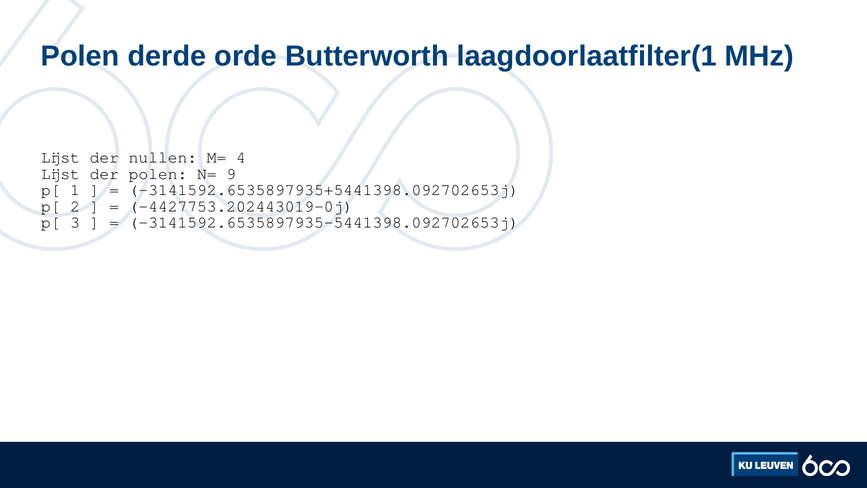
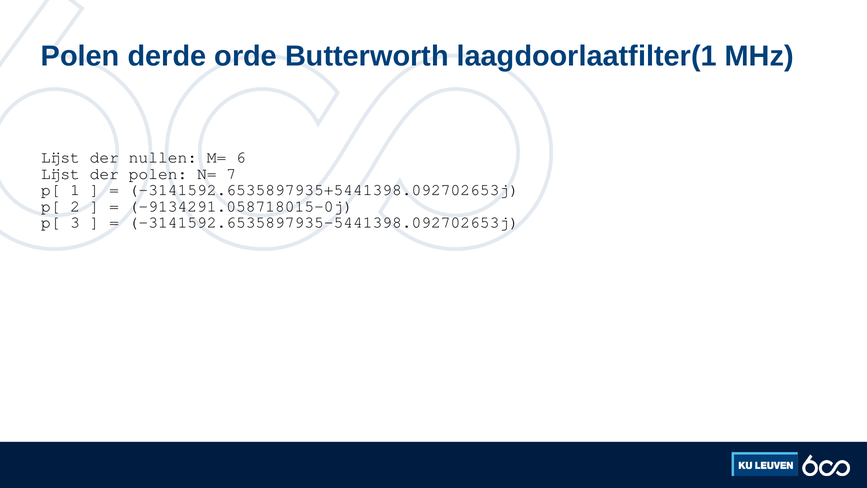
4: 4 -> 6 (241, 157)
9: 9 -> 7 (231, 174)
-4427753.202443019-0j: -4427753.202443019-0j -> -9134291.058718015-0j (241, 206)
